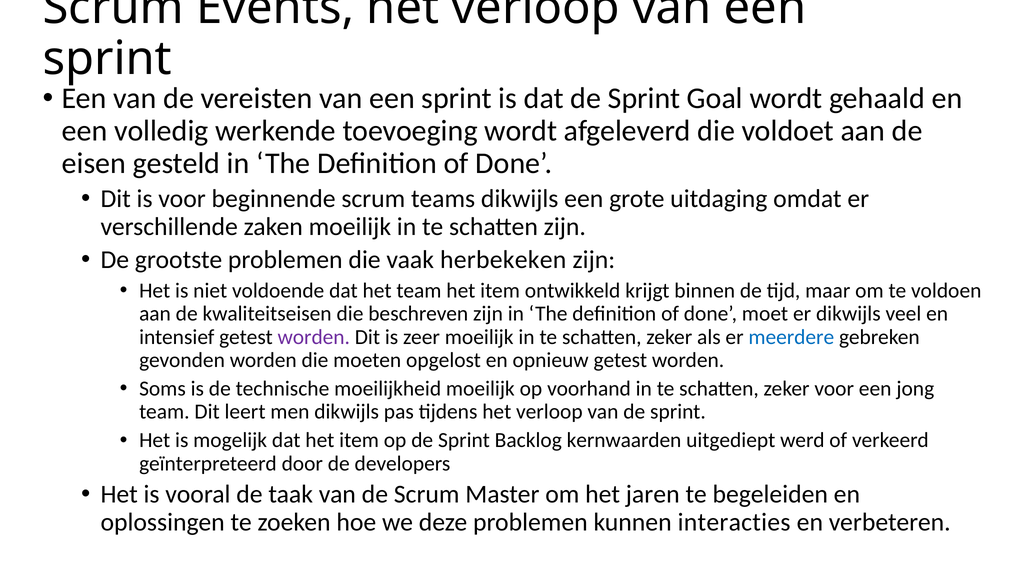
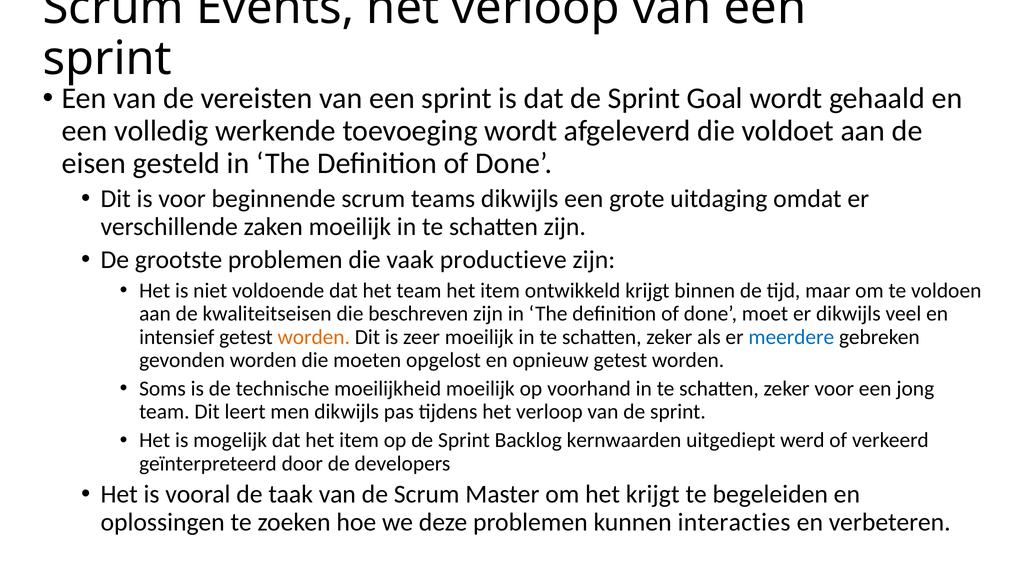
herbekeken: herbekeken -> productieve (503, 260)
worden colour: purple -> orange (314, 337)
het jaren: jaren -> krijgt (653, 494)
